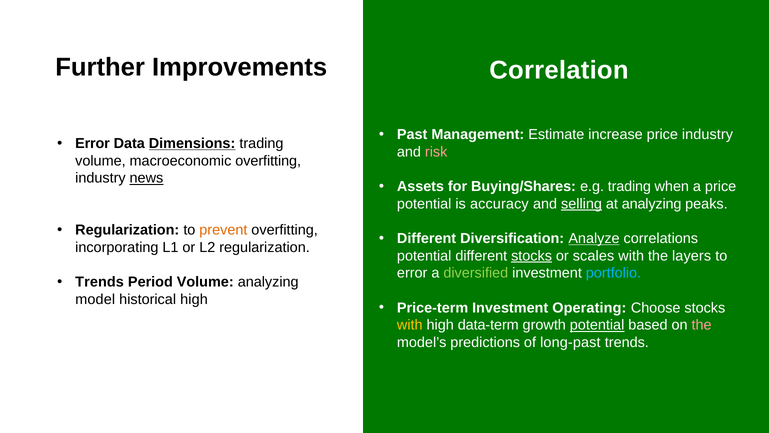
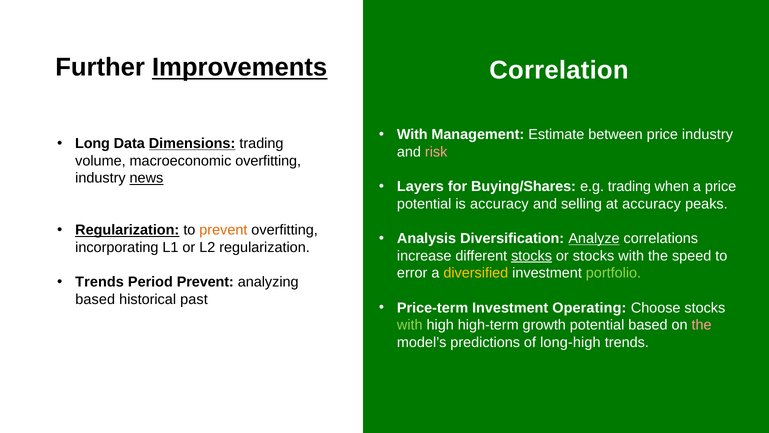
Improvements underline: none -> present (240, 67)
Past: Past -> With (412, 135)
increase: increase -> between (616, 135)
Error: Error -> Long (92, 143)
Assets: Assets -> Layers (420, 186)
selling underline: present -> none (582, 204)
at analyzing: analyzing -> accuracy (651, 204)
Regularization underline: none -> present (127, 230)
Different: Different -> Analysis (427, 238)
potential: potential -> increase (424, 256)
or scales: scales -> stocks (594, 256)
layers: layers -> speed (692, 256)
diversified colour: light green -> yellow (476, 273)
portfolio colour: light blue -> light green (613, 273)
Period Volume: Volume -> Prevent (205, 282)
model: model -> based (95, 299)
historical high: high -> past (194, 299)
with colour: yellow -> light green (410, 325)
data-term: data-term -> high-term (488, 325)
potential underline: present -> none (597, 325)
long-past: long-past -> long-high (570, 342)
